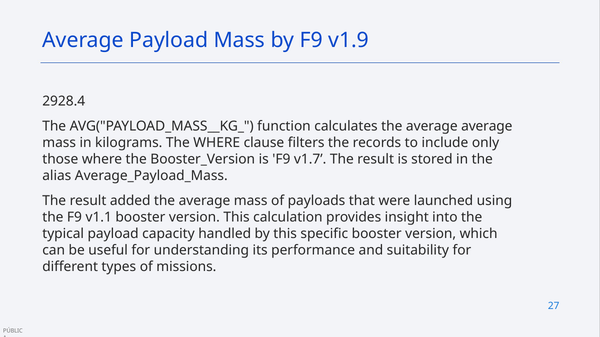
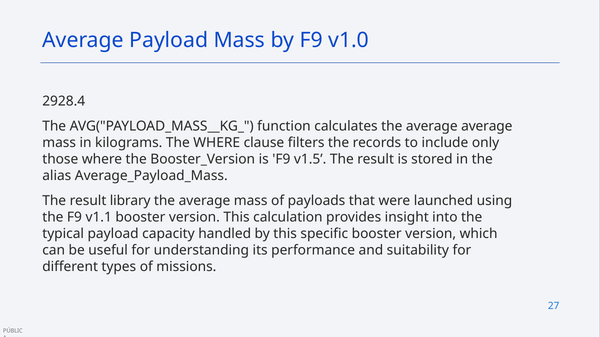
v1.9: v1.9 -> v1.0 (349, 40)
v1.7: v1.7 -> v1.5 (310, 159)
added: added -> library (130, 201)
